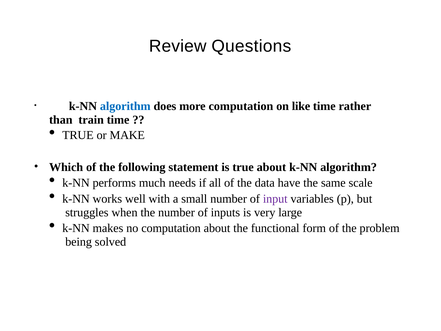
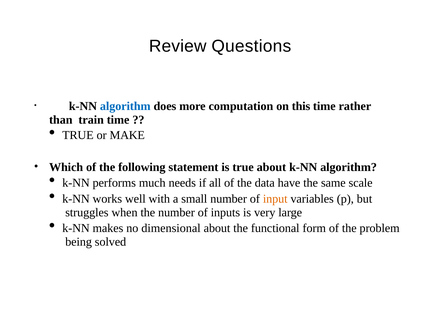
like: like -> this (301, 106)
input colour: purple -> orange (275, 199)
no computation: computation -> dimensional (171, 228)
